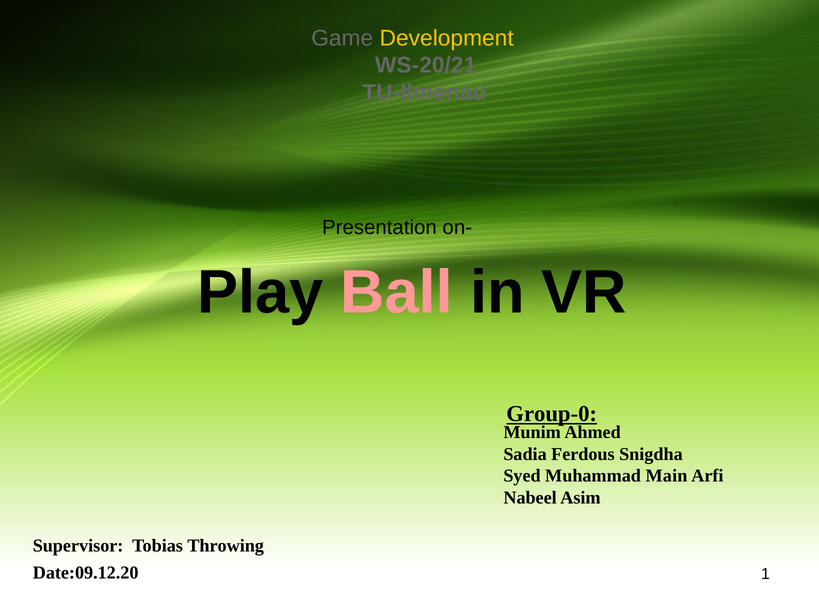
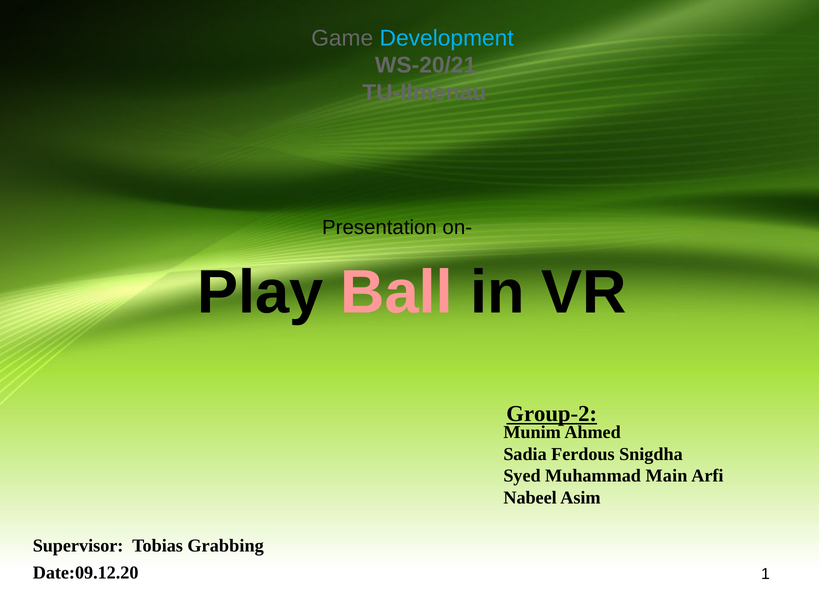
Development colour: yellow -> light blue (447, 38)
Group-0: Group-0 -> Group-2 (552, 414)
Throwing: Throwing -> Grabbing (226, 546)
